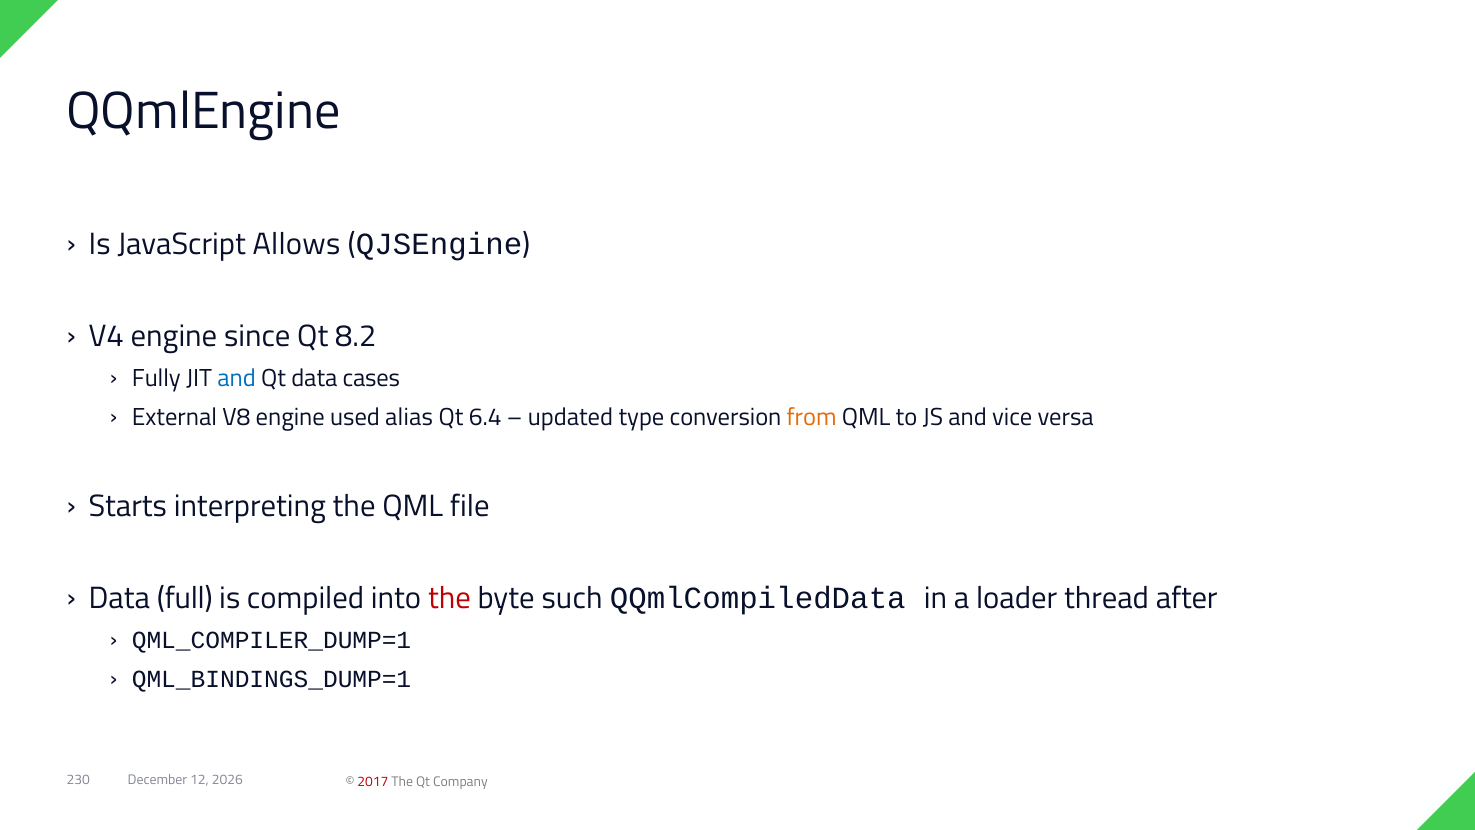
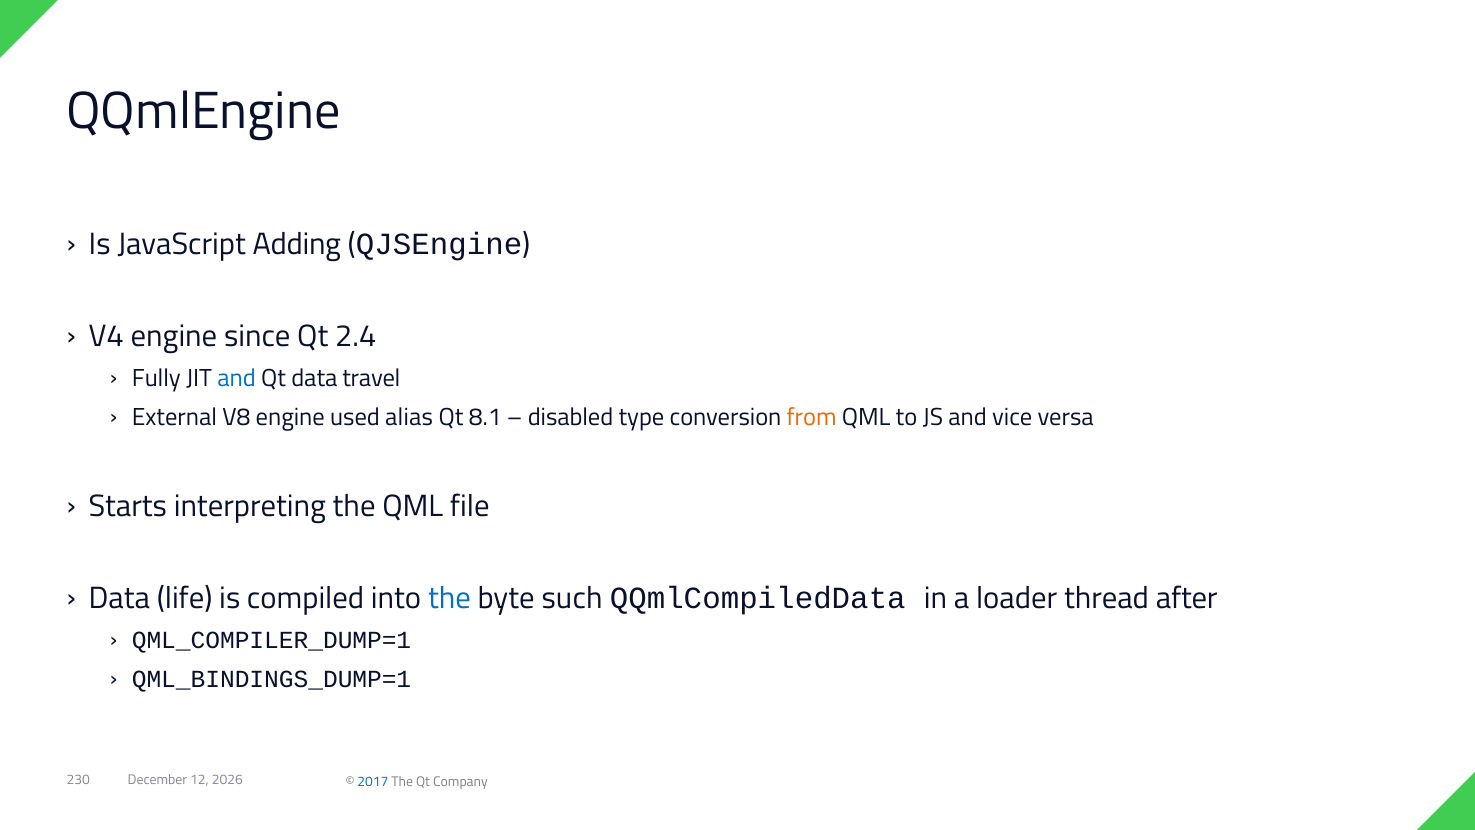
Allows: Allows -> Adding (297, 244)
8.2: 8.2 -> 2.4 (356, 336)
cases: cases -> travel (371, 378)
6.4: 6.4 -> 8.1 (485, 417)
updated: updated -> disabled (571, 417)
full: full -> life (185, 598)
the colour: red -> blue (449, 598)
2017 colour: red -> blue (373, 782)
